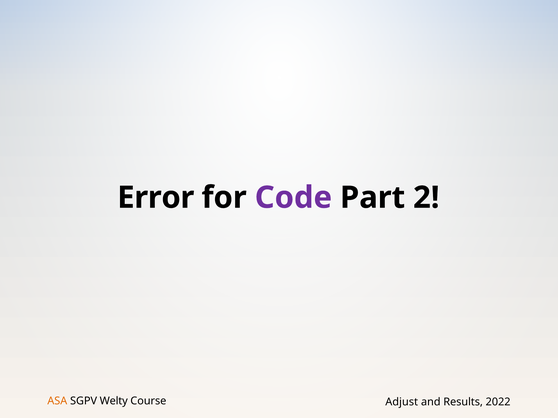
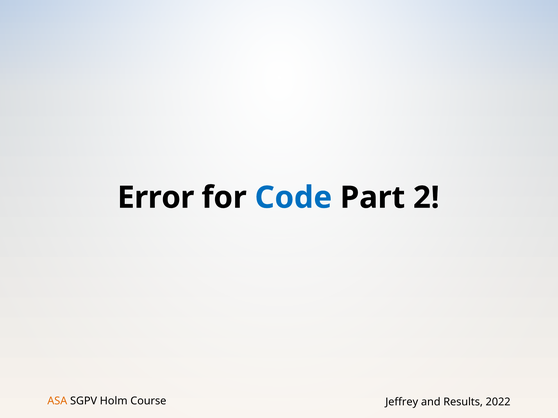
Code colour: purple -> blue (293, 198)
Welty: Welty -> Holm (114, 401)
Adjust: Adjust -> Jeffrey (402, 402)
